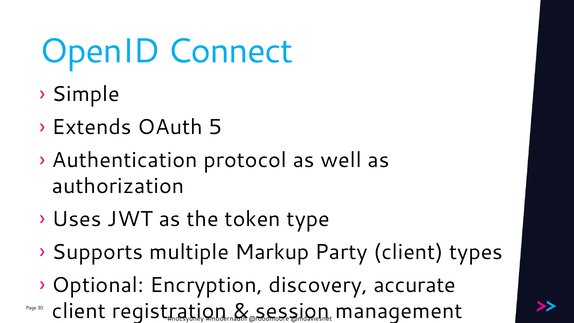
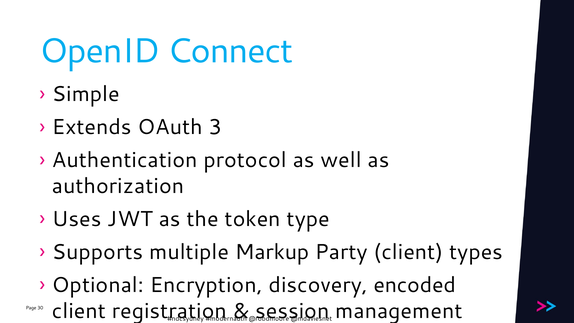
5: 5 -> 3 (215, 127)
accurate: accurate -> encoded (415, 285)
